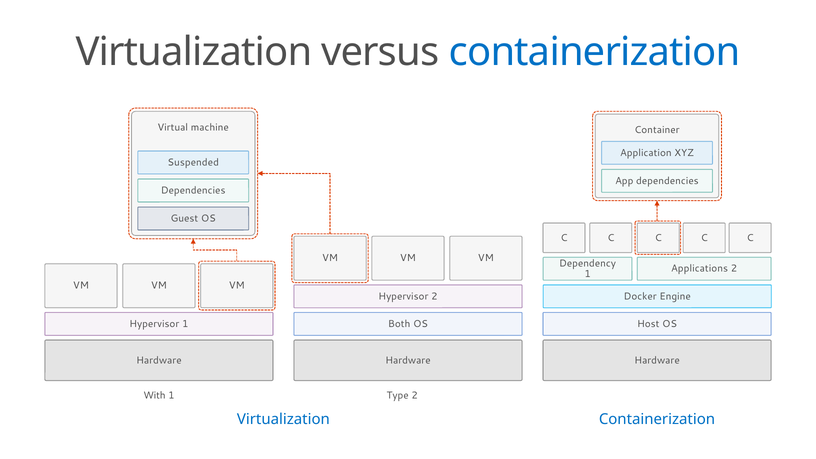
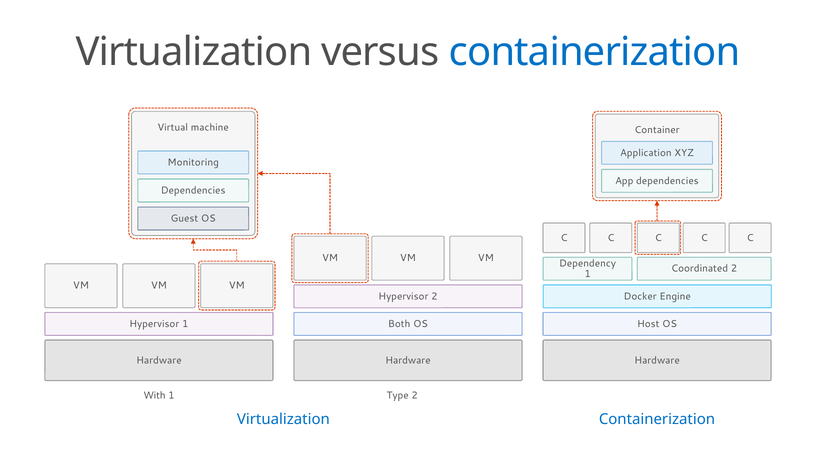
Suspended: Suspended -> Monitoring (193, 162)
Applications: Applications -> Coordinated (700, 269)
